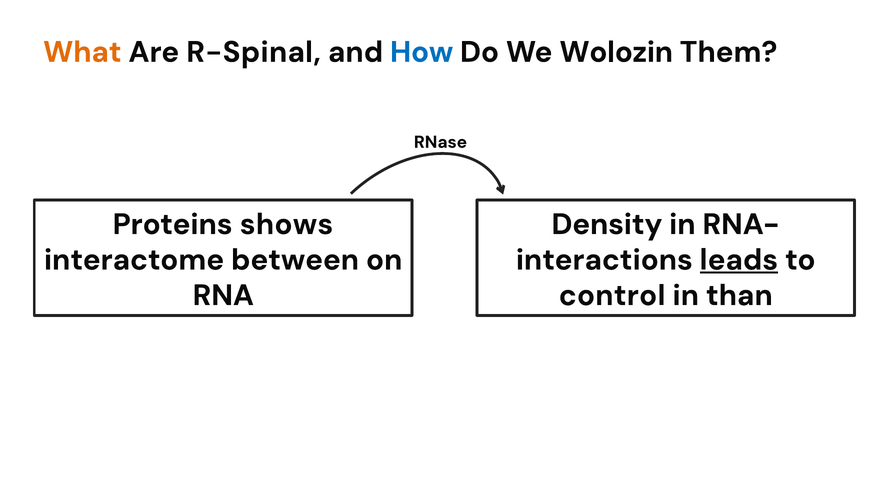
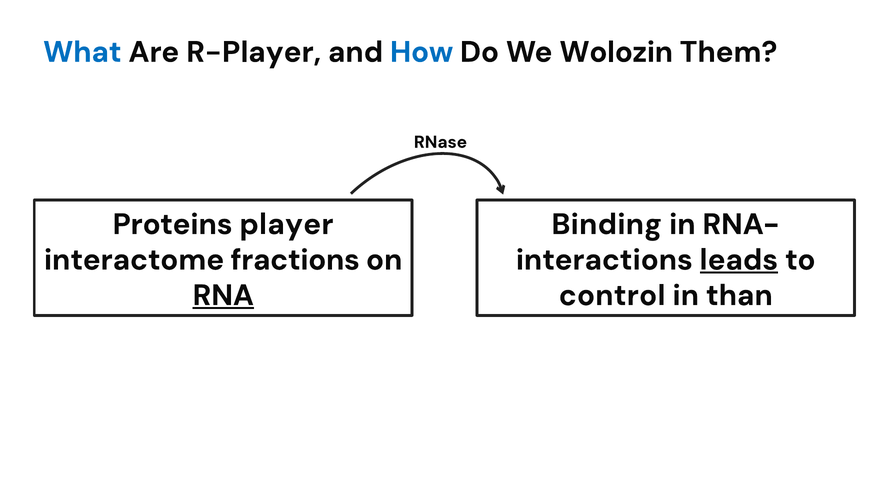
What colour: orange -> blue (82, 52)
R-Spinal: R-Spinal -> R-Player (254, 52)
shows: shows -> player (286, 224)
Density: Density -> Binding (607, 224)
between: between -> fractions (295, 260)
RNA underline: none -> present (223, 295)
